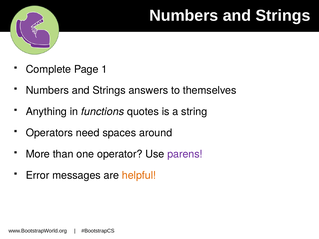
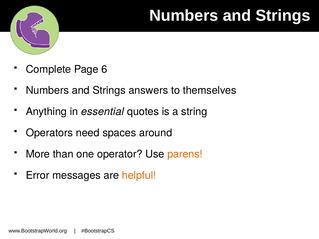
1: 1 -> 6 (104, 69)
functions: functions -> essential (103, 112)
parens colour: purple -> orange (185, 154)
